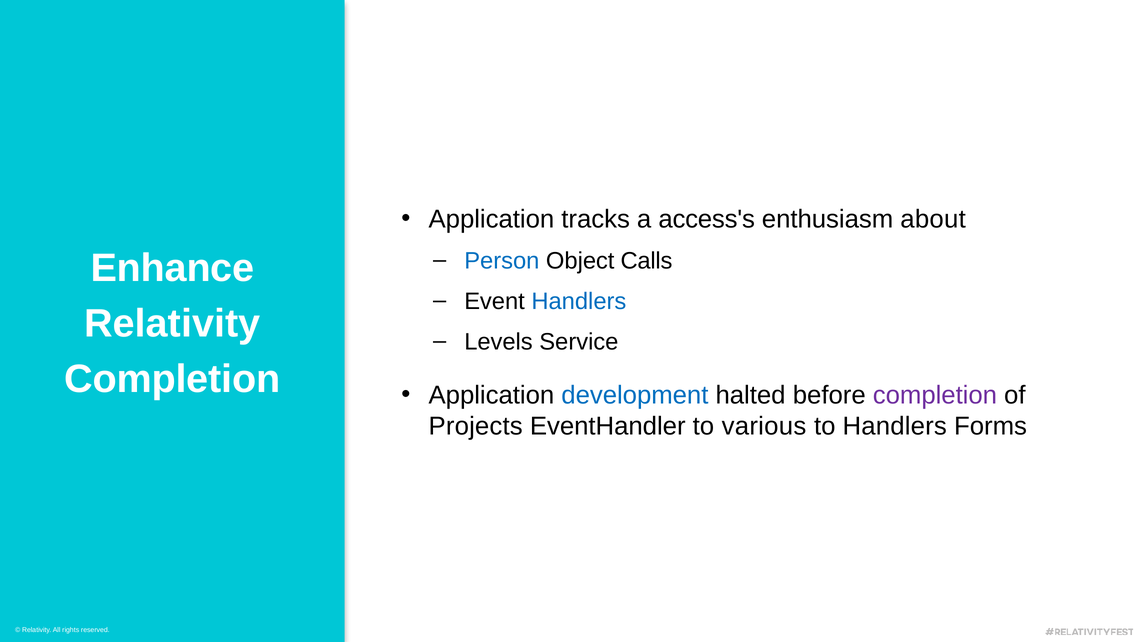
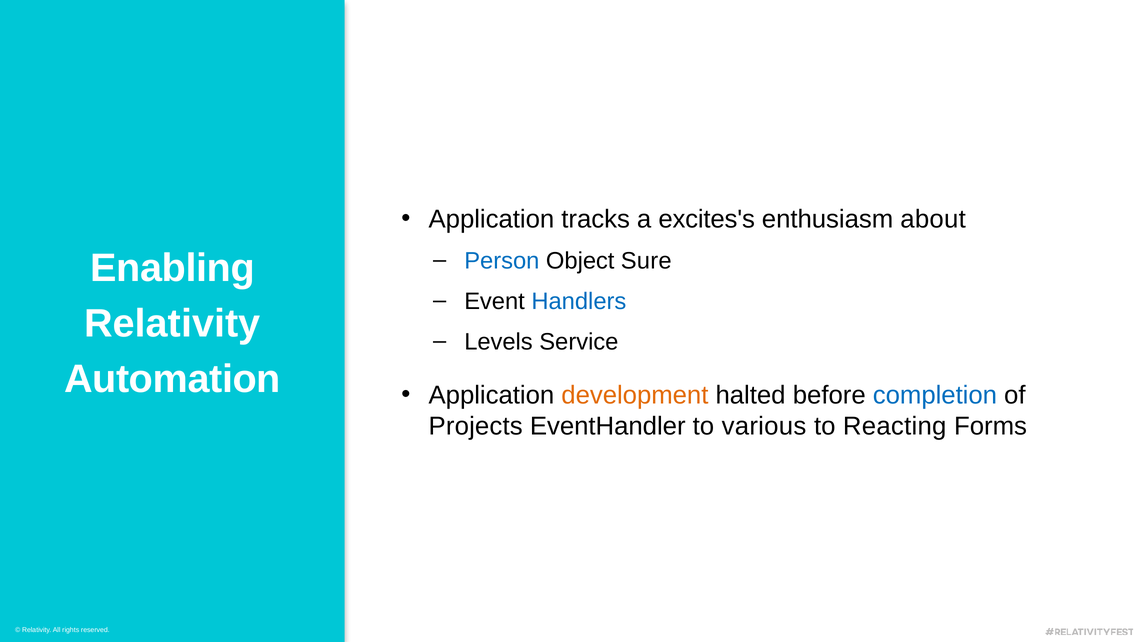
access's: access's -> excites's (707, 219)
Calls: Calls -> Sure (646, 261)
Enhance: Enhance -> Enabling (173, 268)
Completion: Completion -> Automation (172, 379)
development colour: blue -> orange (635, 395)
completion colour: purple -> blue (935, 395)
to Handlers: Handlers -> Reacting (895, 426)
